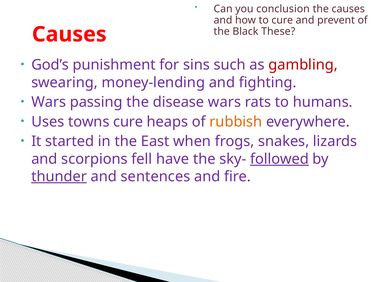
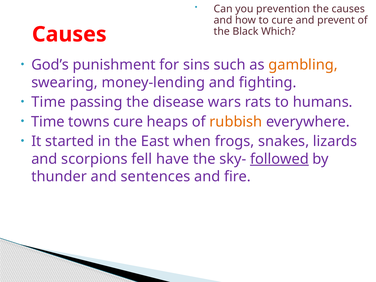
conclusion: conclusion -> prevention (283, 9)
These: These -> Which (278, 31)
gambling colour: red -> orange (303, 65)
Wars: Wars -> Time (49, 102)
Uses: Uses -> Time (48, 122)
thunder underline: present -> none (59, 177)
